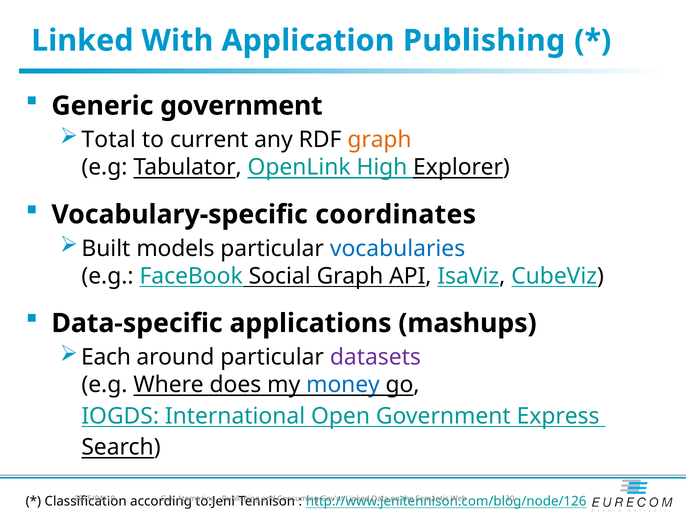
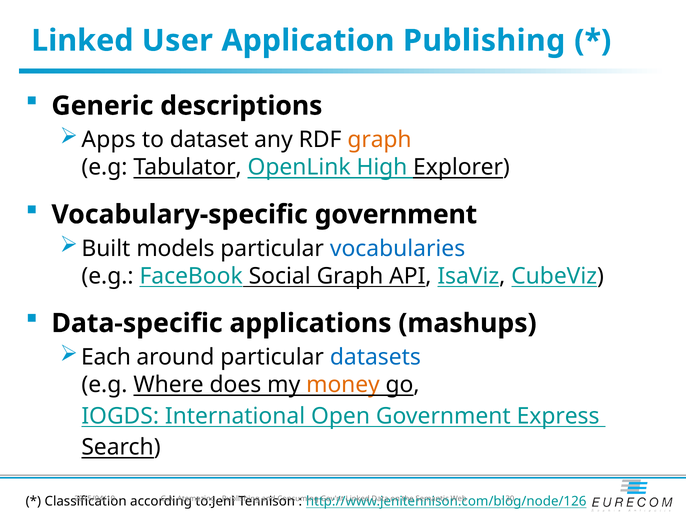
With: With -> User (177, 41)
Generic government: government -> descriptions (241, 106)
Total: Total -> Apps (109, 140)
current: current -> dataset (209, 140)
Vocabulary-specific coordinates: coordinates -> government (396, 214)
datasets colour: purple -> blue (375, 357)
money colour: blue -> orange (343, 384)
